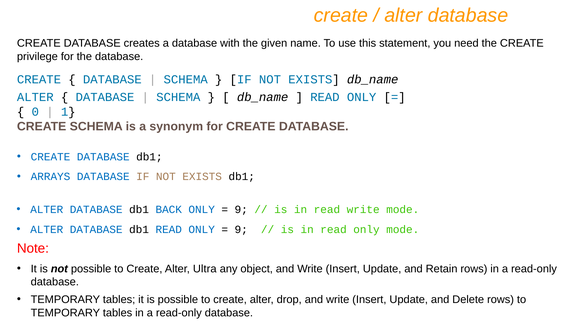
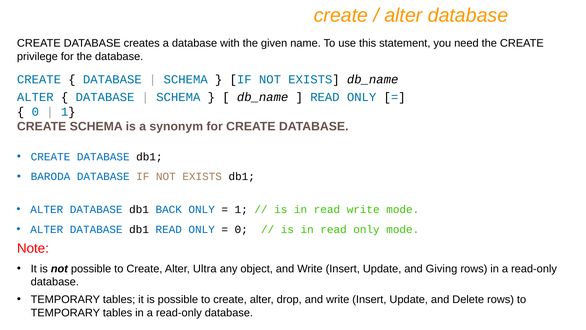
ARRAYS: ARRAYS -> BARODA (51, 176)
9: 9 -> 1 (241, 209)
9: 9 -> 0 (241, 229)
Retain: Retain -> Giving (442, 268)
